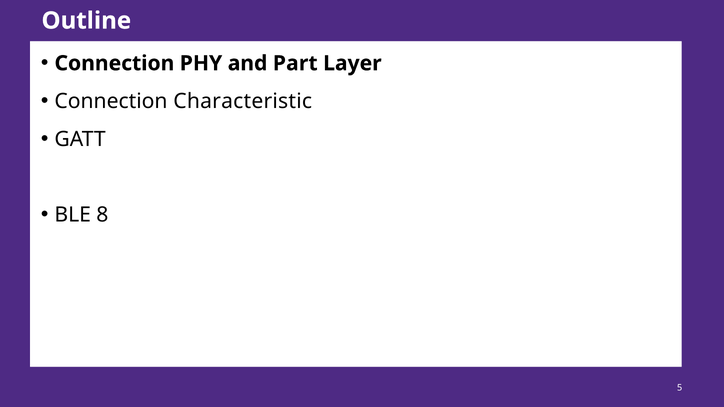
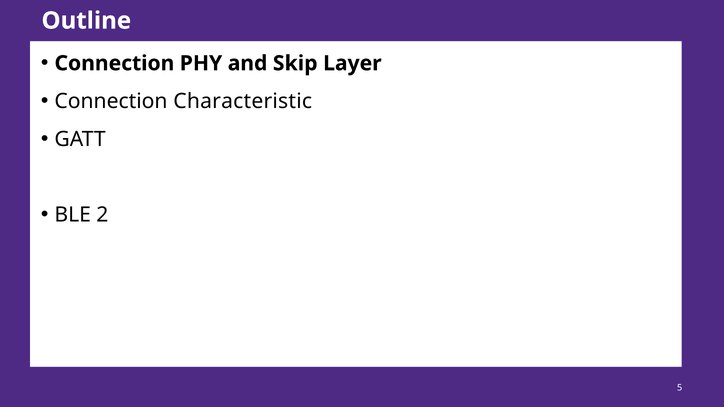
Part: Part -> Skip (295, 63)
8: 8 -> 2 (102, 215)
